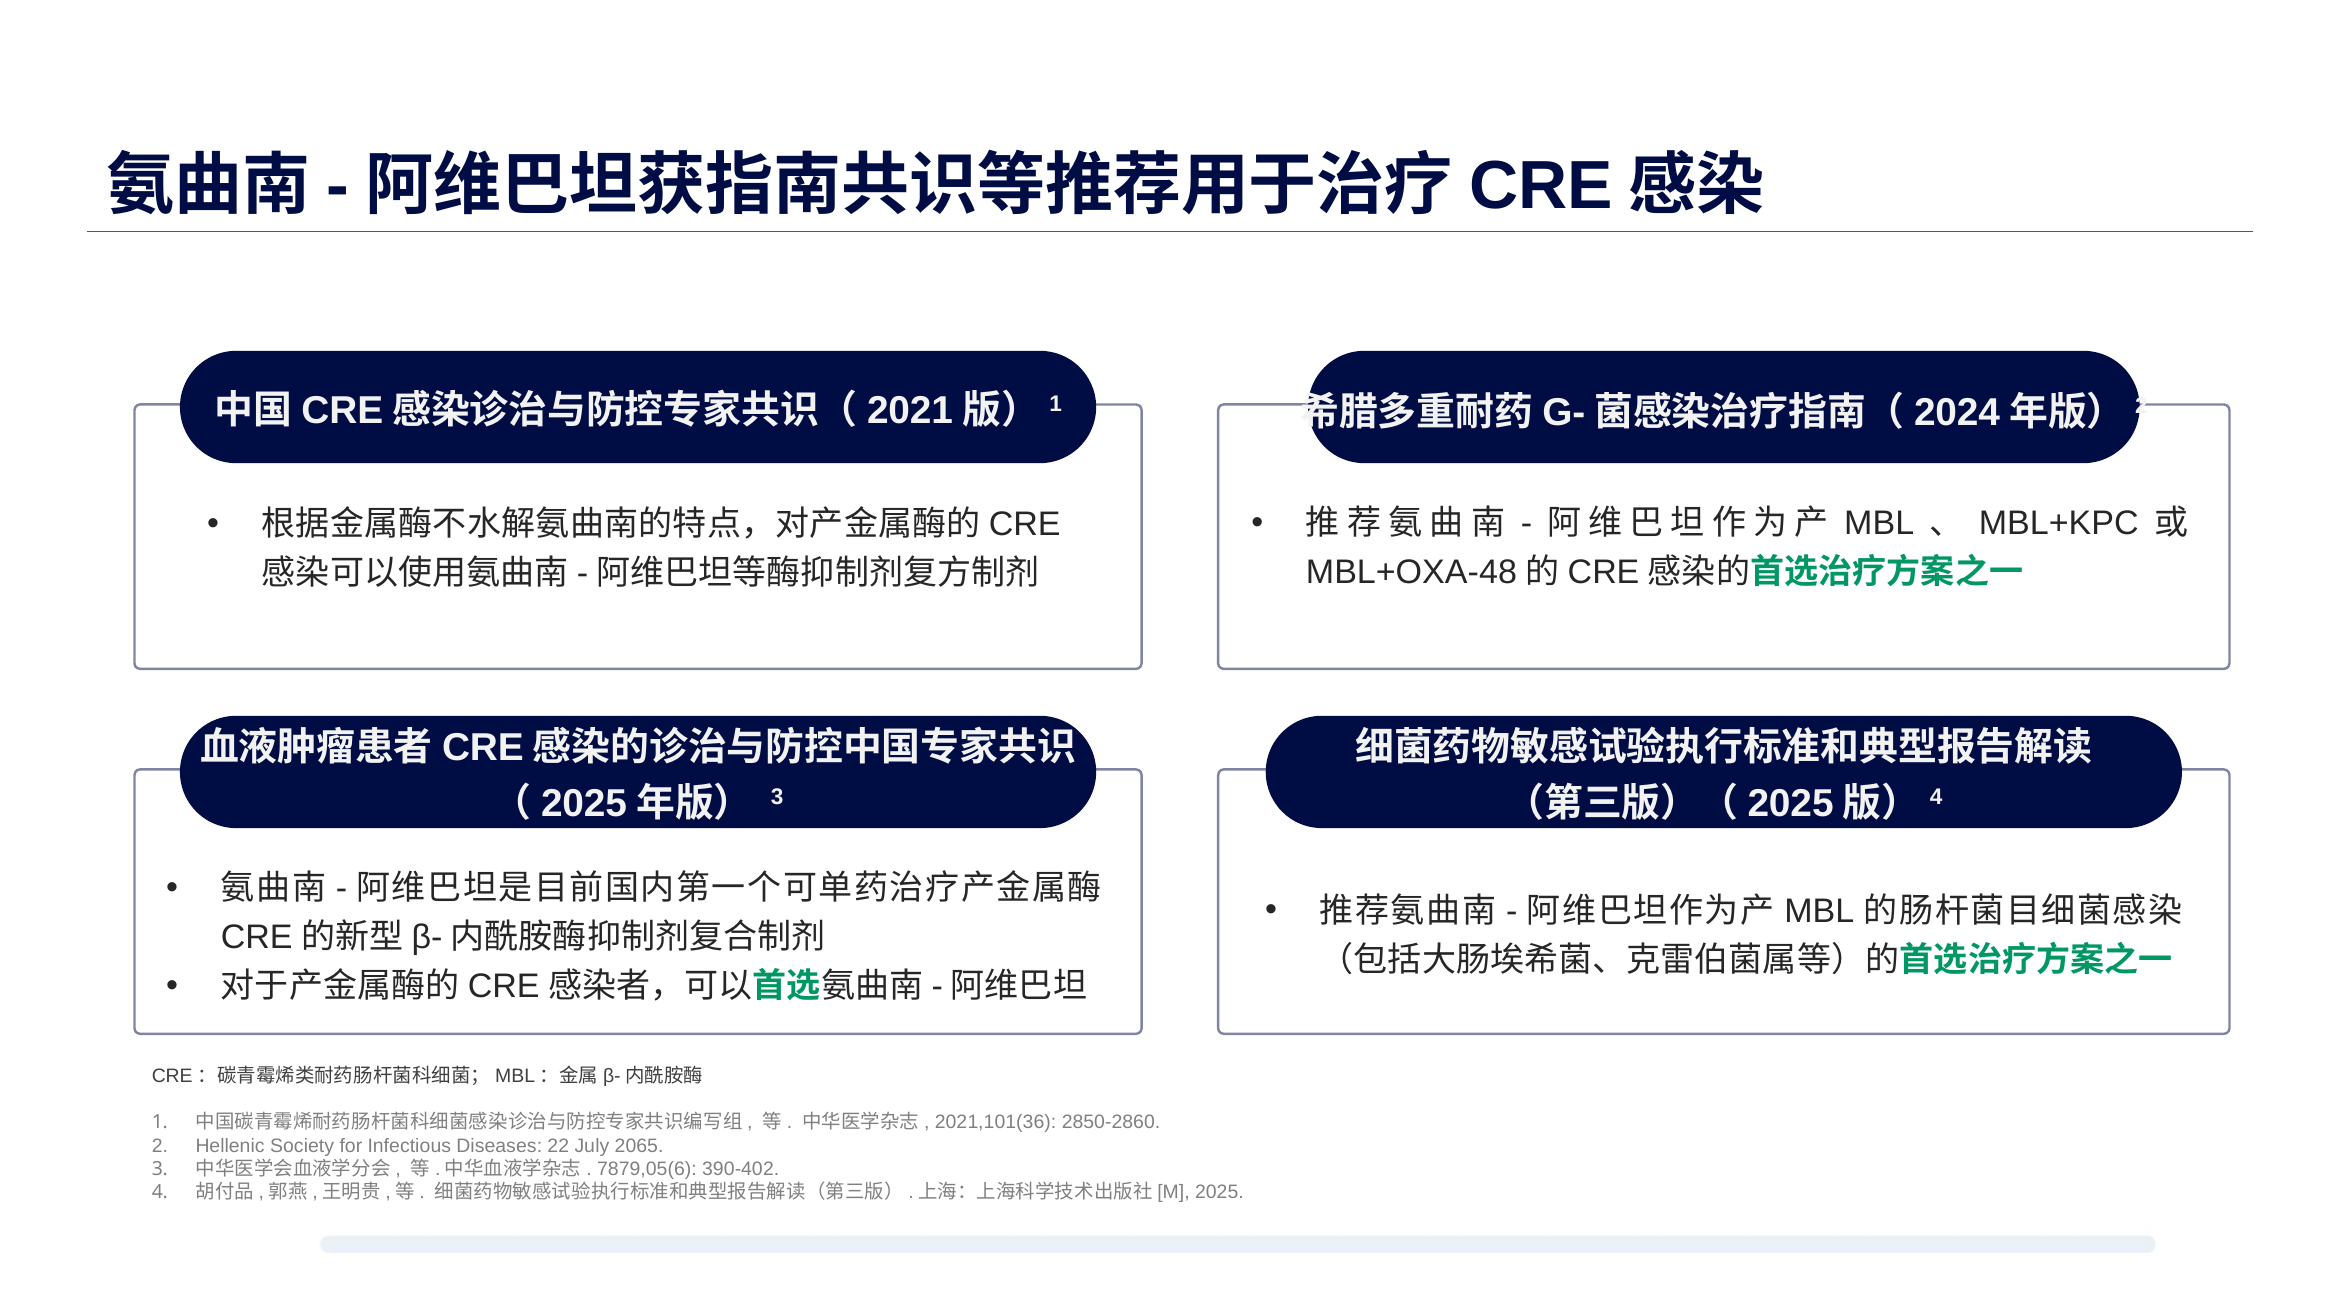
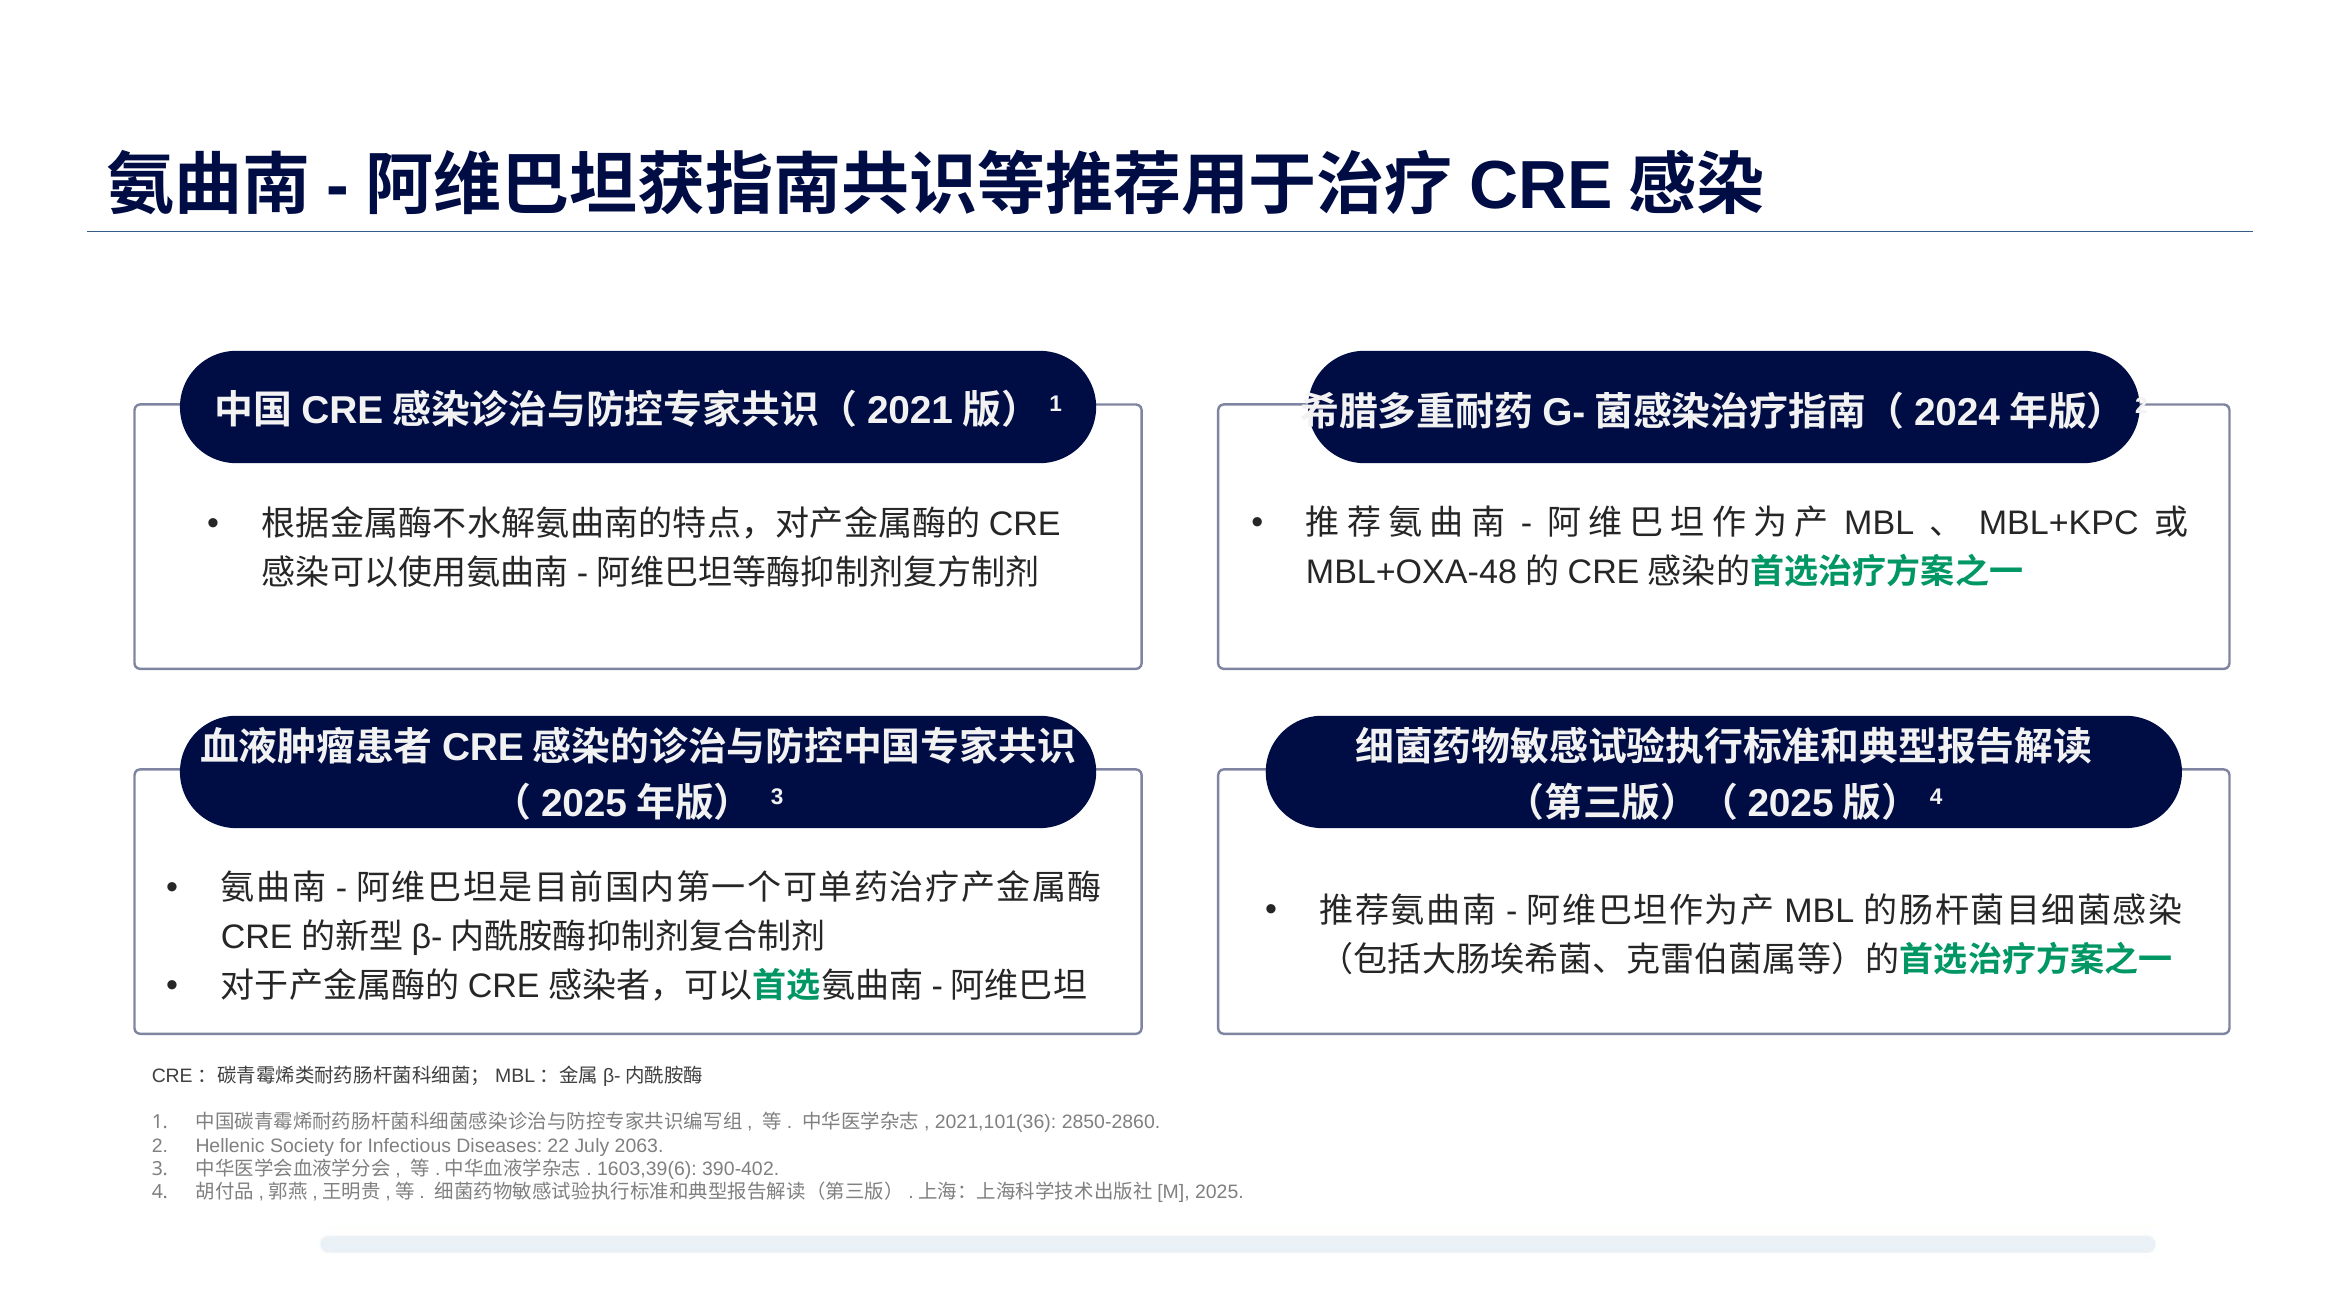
2065: 2065 -> 2063 (639, 1146)
7879,05(6: 7879,05(6 -> 1603,39(6 (647, 1169)
